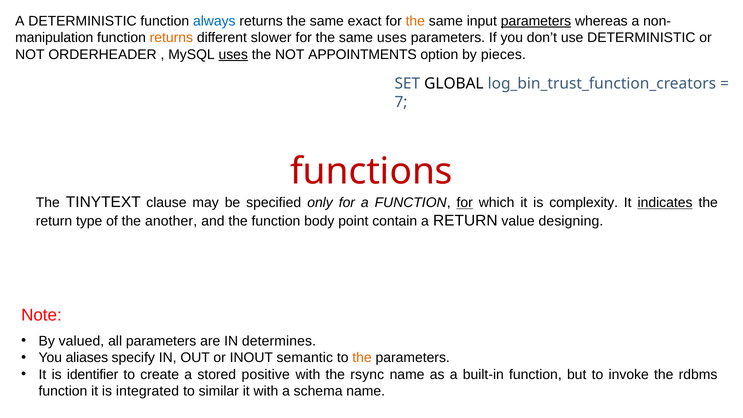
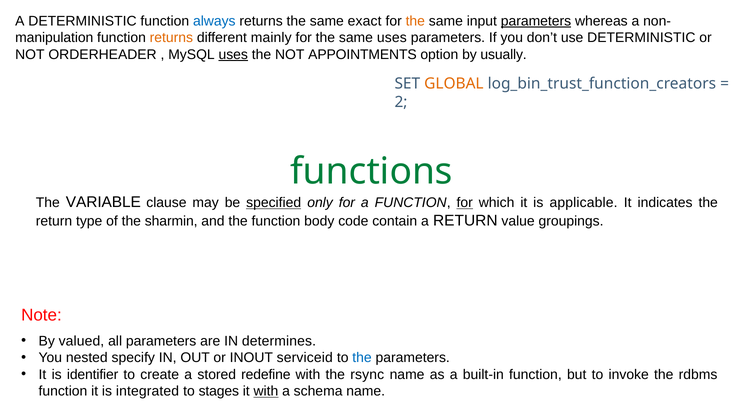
slower: slower -> mainly (271, 38)
pieces: pieces -> usually (504, 54)
GLOBAL colour: black -> orange (454, 84)
7: 7 -> 2 (401, 102)
functions colour: red -> green (371, 172)
TINYTEXT: TINYTEXT -> VARIABLE (103, 202)
specified underline: none -> present (274, 203)
complexity: complexity -> applicable (584, 203)
indicates underline: present -> none (665, 203)
another: another -> sharmin (171, 221)
point: point -> code (353, 221)
designing: designing -> groupings (571, 221)
aliases: aliases -> nested (87, 358)
semantic: semantic -> serviceid (305, 358)
the colour: orange -> blue (362, 358)
positive: positive -> redefine (266, 374)
similar: similar -> stages (219, 391)
with underline: none -> present (266, 391)
